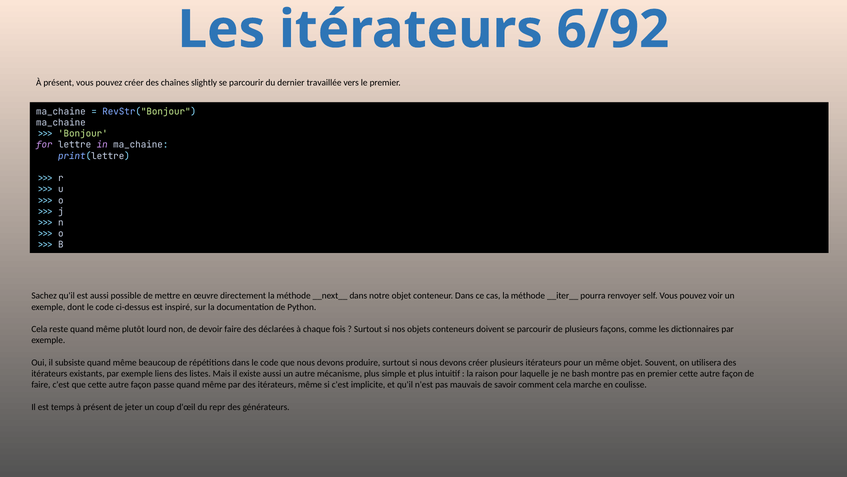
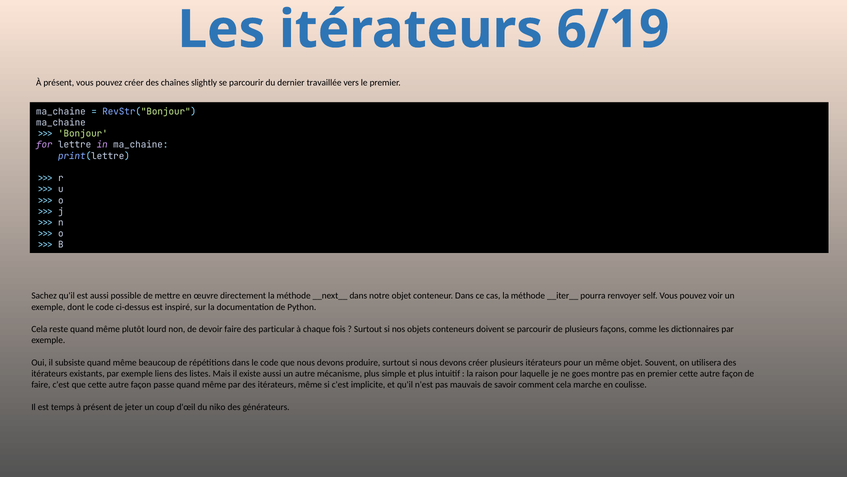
6/92: 6/92 -> 6/19 (613, 30)
déclarées: déclarées -> particular (276, 329)
bash: bash -> goes (581, 373)
repr: repr -> niko (217, 407)
